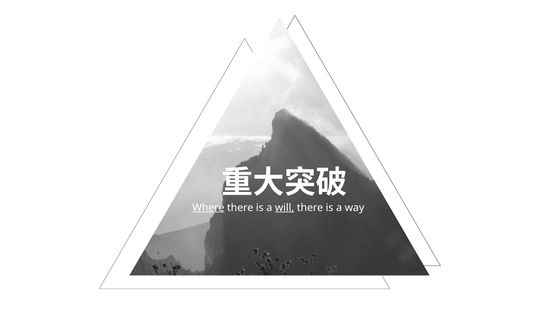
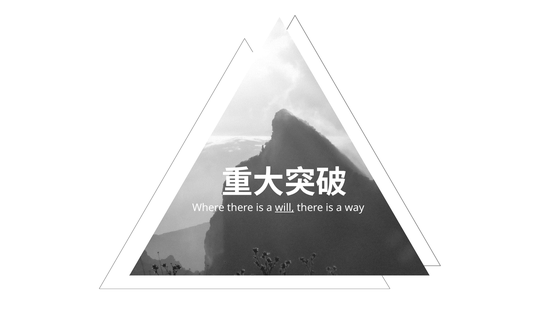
Where underline: present -> none (208, 208)
